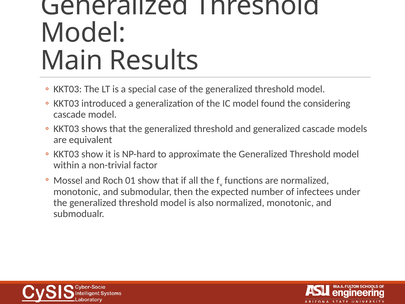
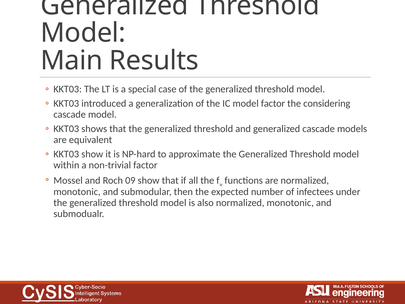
model found: found -> factor (273, 104)
01: 01 -> 09 (130, 180)
